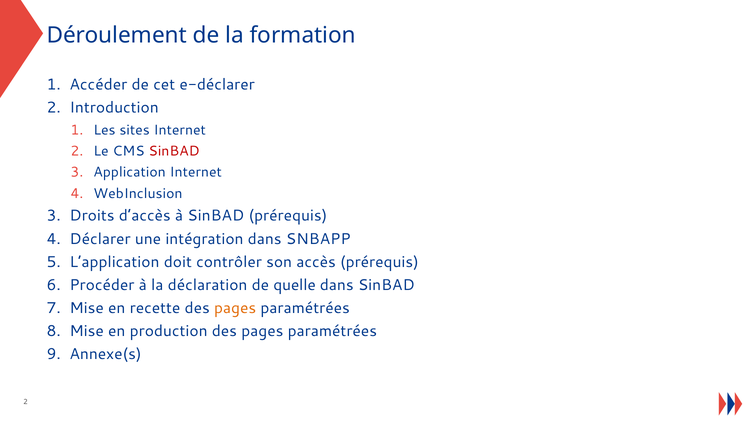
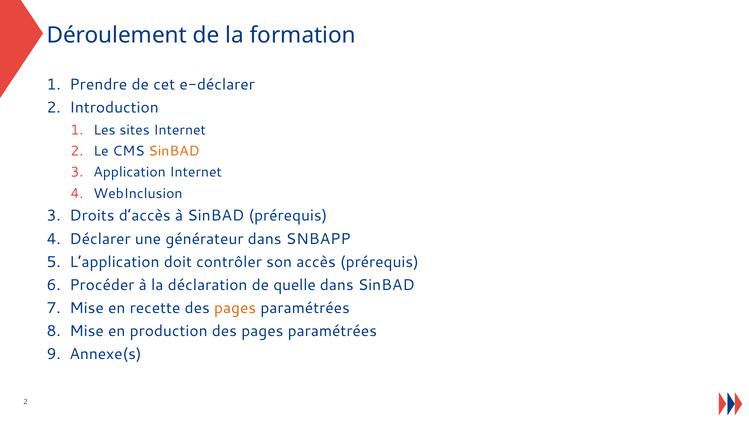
Accéder: Accéder -> Prendre (98, 85)
SinBAD colour: red -> orange (174, 151)
intégration: intégration -> générateur (204, 239)
